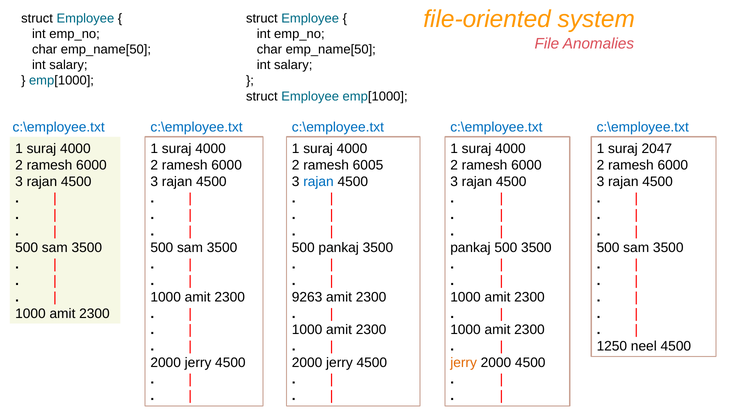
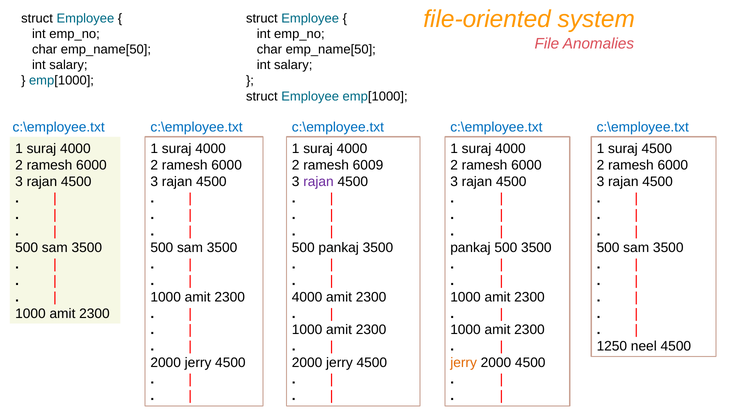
suraj 2047: 2047 -> 4500 (657, 149)
6005: 6005 -> 6009 (368, 165)
rajan colour: blue -> purple (319, 182)
9263: 9263 -> 4000 (307, 297)
